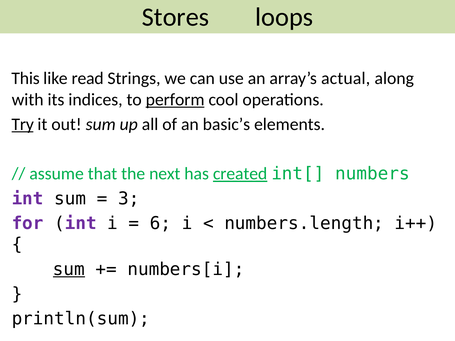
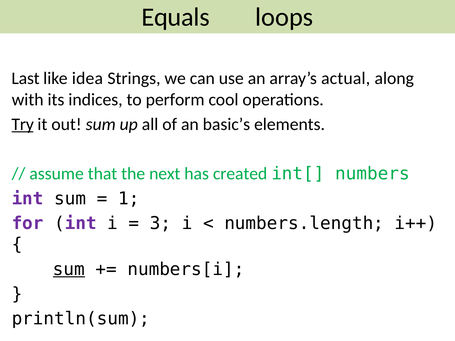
Stores: Stores -> Equals (176, 17)
This: This -> Last (26, 78)
read: read -> idea (87, 78)
perform underline: present -> none (175, 100)
created underline: present -> none (240, 174)
3: 3 -> 1 (129, 199)
6: 6 -> 3 (161, 223)
